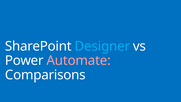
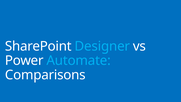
Automate colour: pink -> light blue (79, 60)
